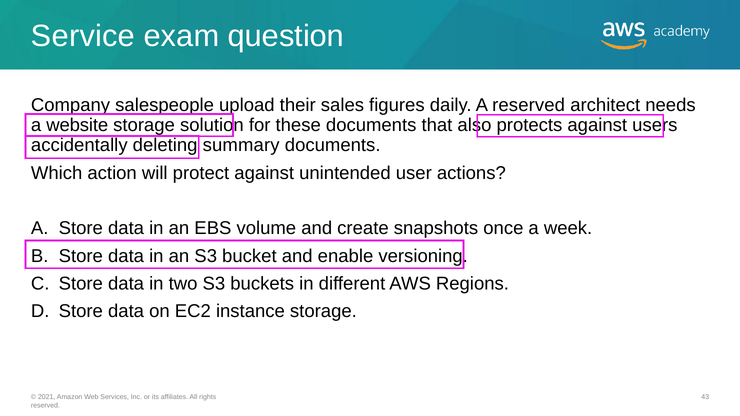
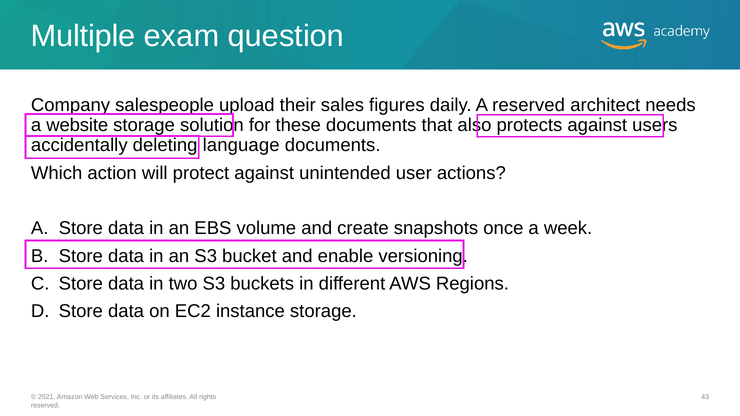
Service: Service -> Multiple (83, 36)
summary: summary -> language (241, 145)
